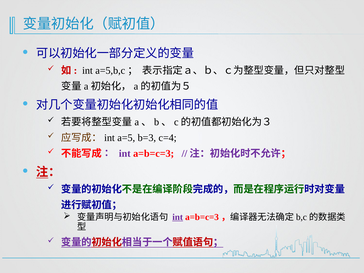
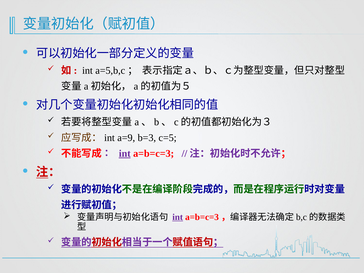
a=5: a=5 -> a=9 (126, 138)
c=4: c=4 -> c=5 (168, 138)
int underline: none -> present (125, 154)
